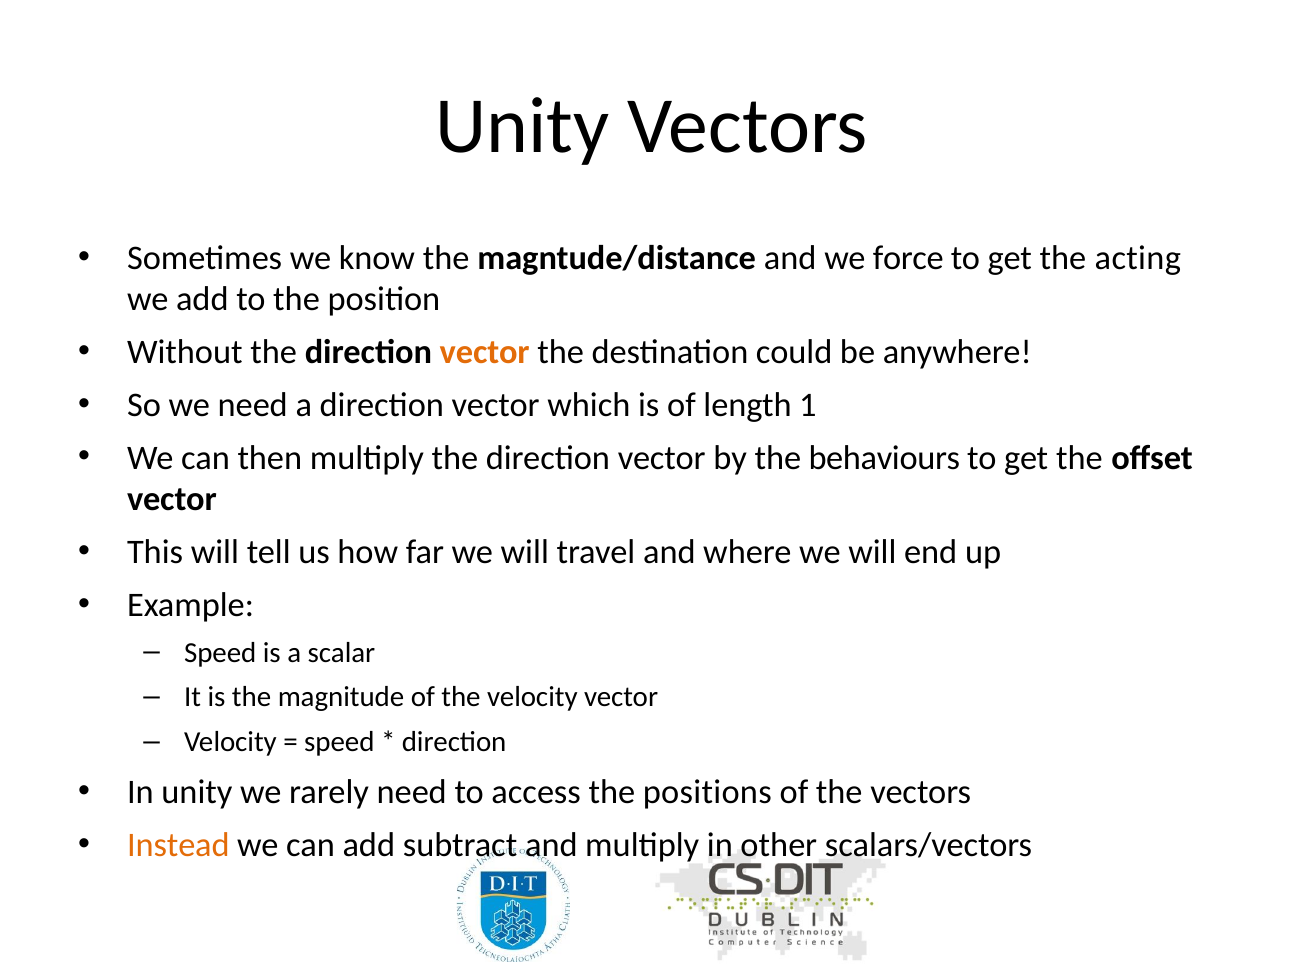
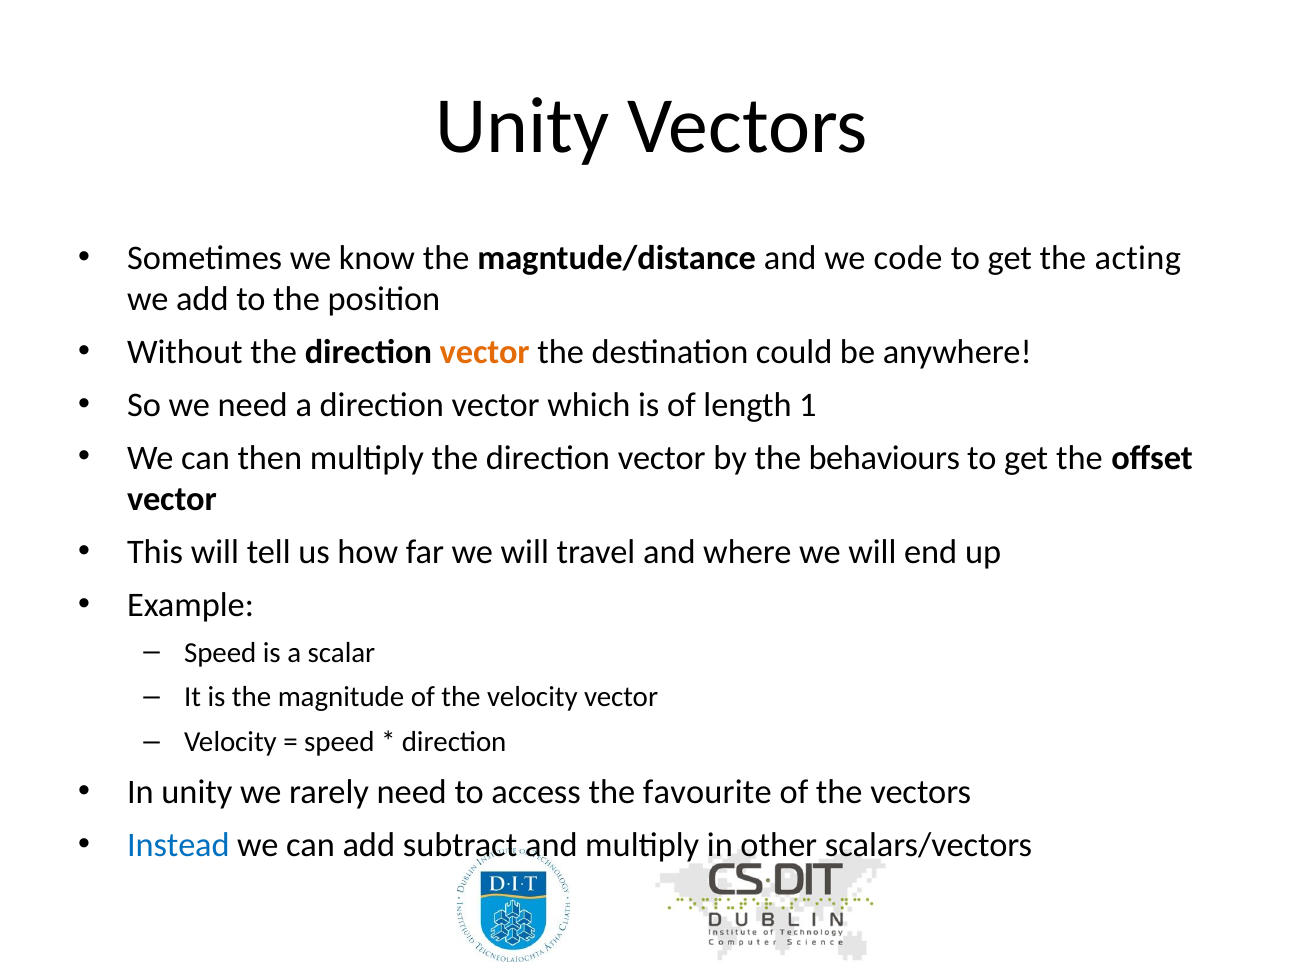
force: force -> code (908, 258)
positions: positions -> favourite (707, 792)
Instead colour: orange -> blue (178, 845)
